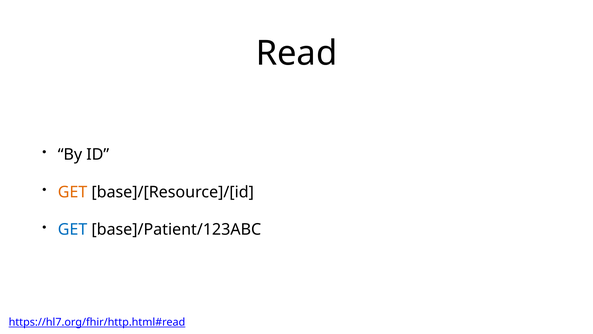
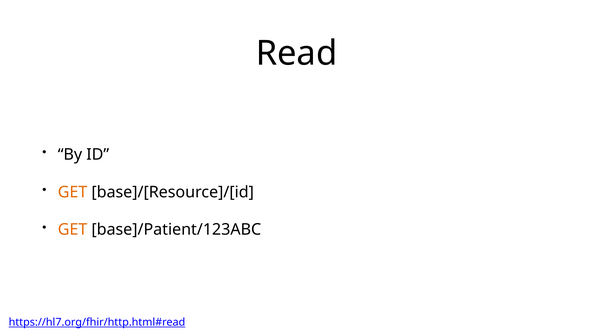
GET colour: blue -> orange (73, 229)
